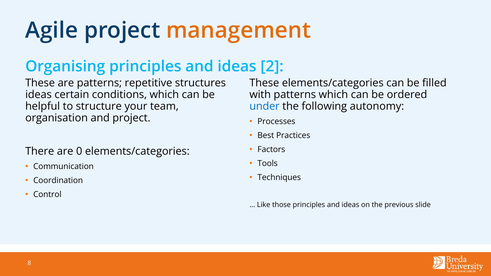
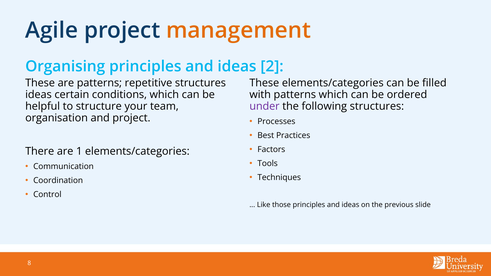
under colour: blue -> purple (265, 106)
following autonomy: autonomy -> structures (377, 106)
0: 0 -> 1 (79, 151)
